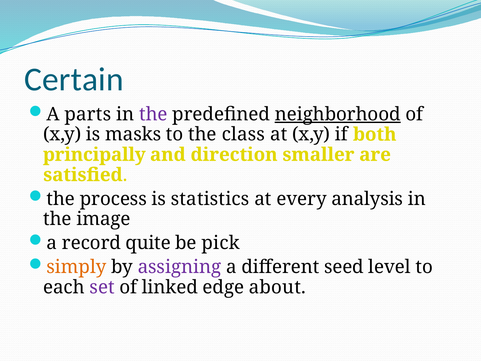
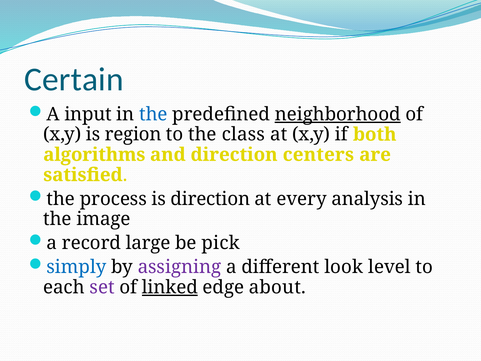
parts: parts -> input (88, 114)
the colour: purple -> blue (153, 114)
masks: masks -> region (133, 134)
principally: principally -> algorithms (94, 155)
smaller: smaller -> centers (318, 155)
is statistics: statistics -> direction (210, 199)
quite: quite -> large (148, 243)
simply colour: orange -> blue (77, 267)
seed: seed -> look (344, 267)
linked underline: none -> present (170, 287)
